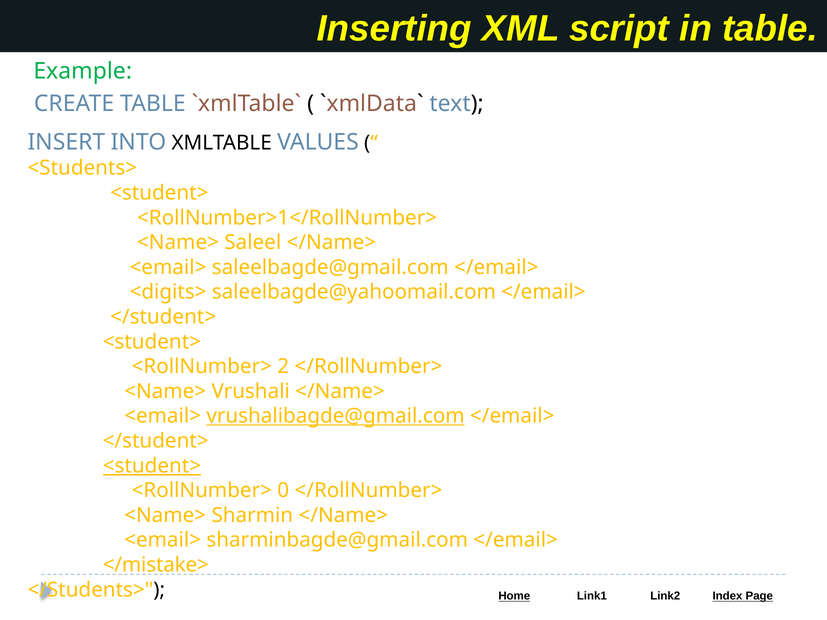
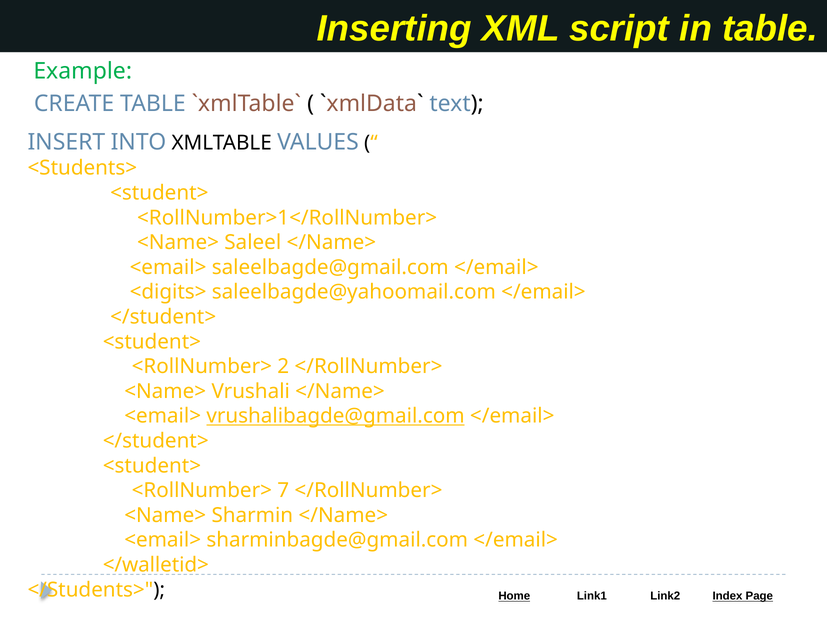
<student> underline: present -> none (152, 466)
0: 0 -> 7 (283, 491)
</mistake>: </mistake> -> </walletid> (156, 565)
